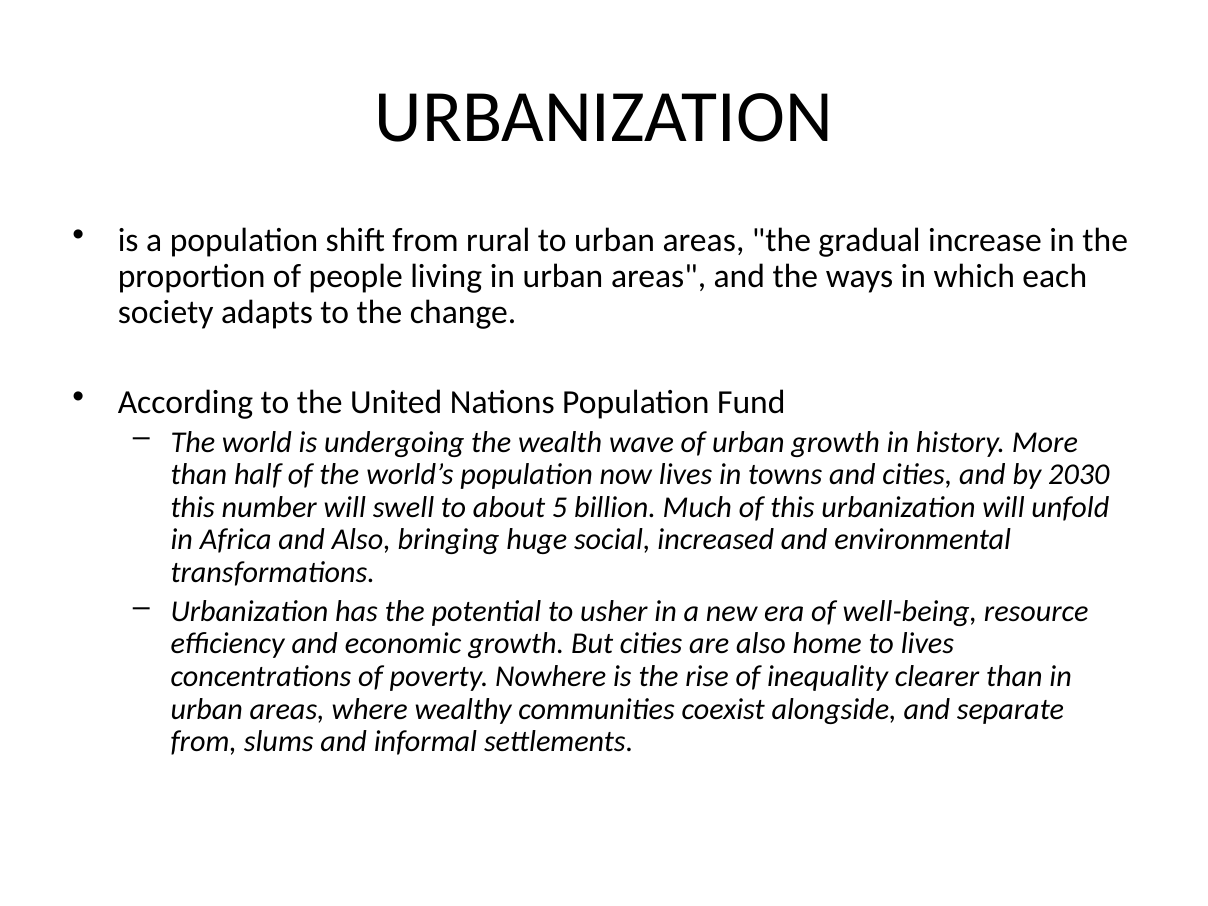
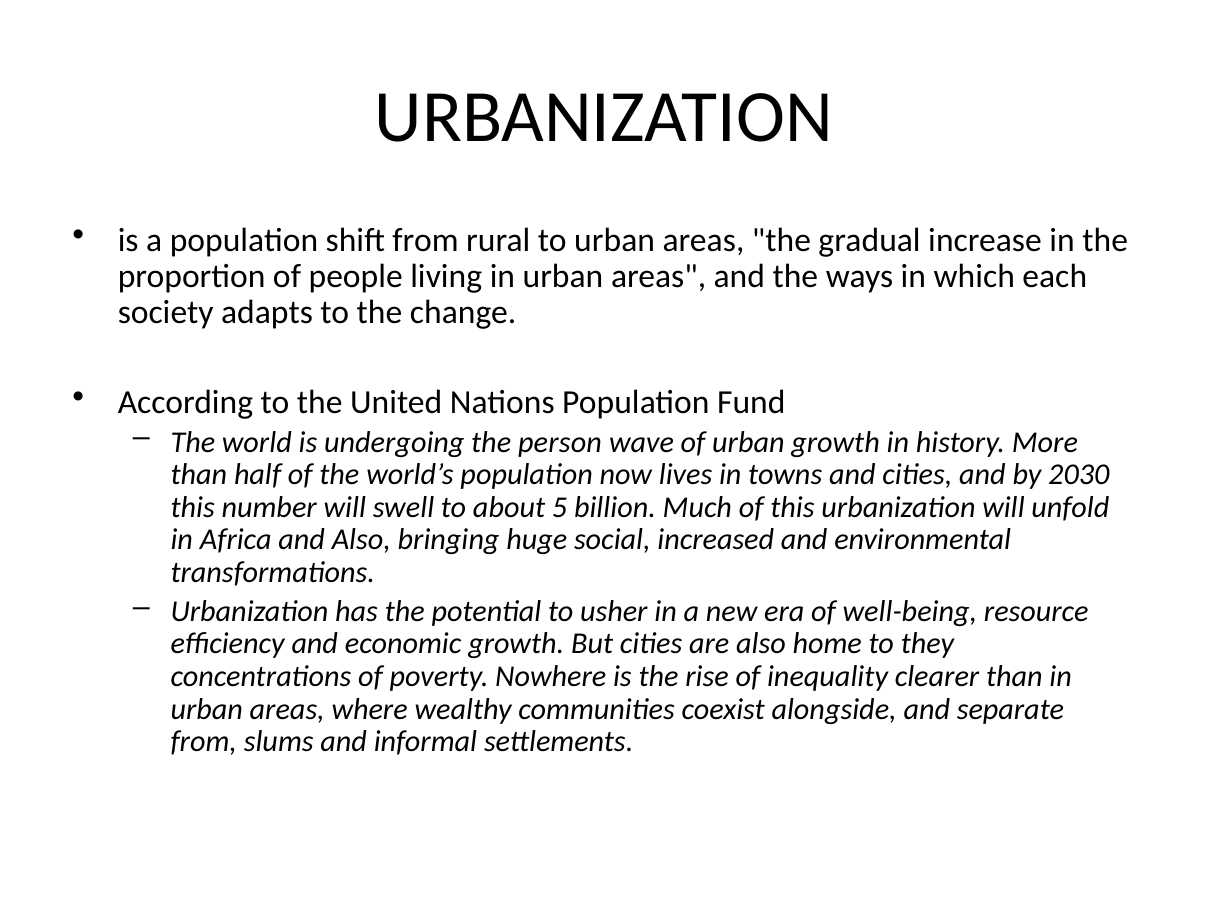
wealth: wealth -> person (560, 442)
to lives: lives -> they (927, 644)
